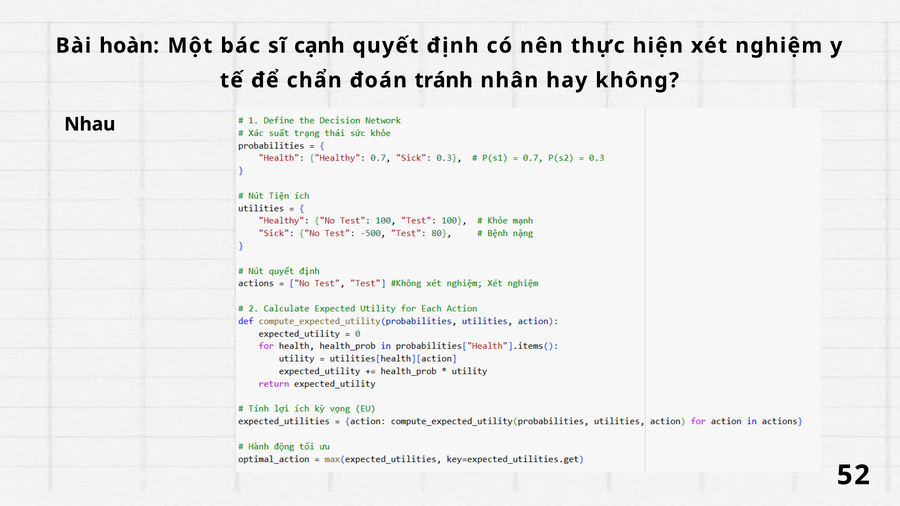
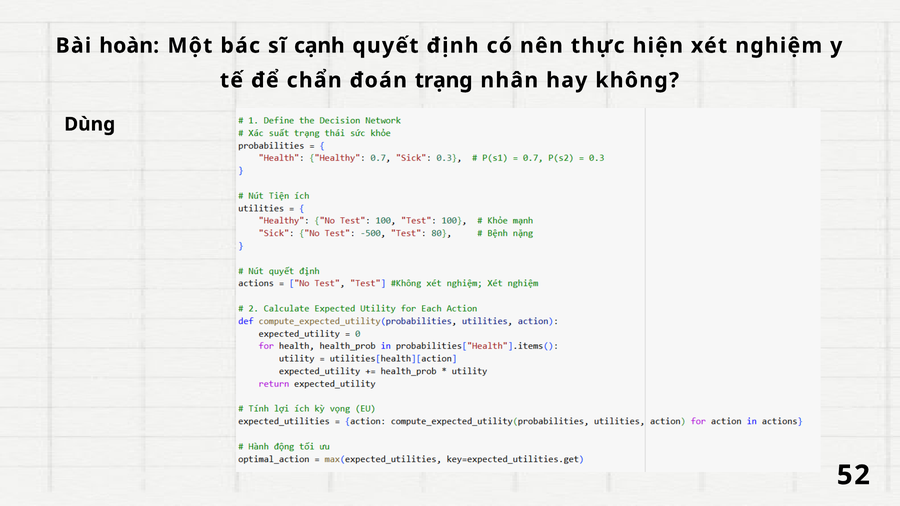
tránh: tránh -> trạng (444, 80)
Nhau: Nhau -> Dùng (90, 124)
